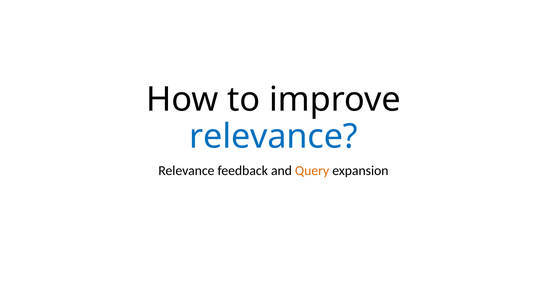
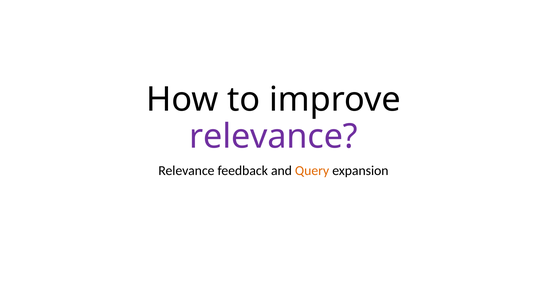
relevance colour: blue -> purple (274, 137)
